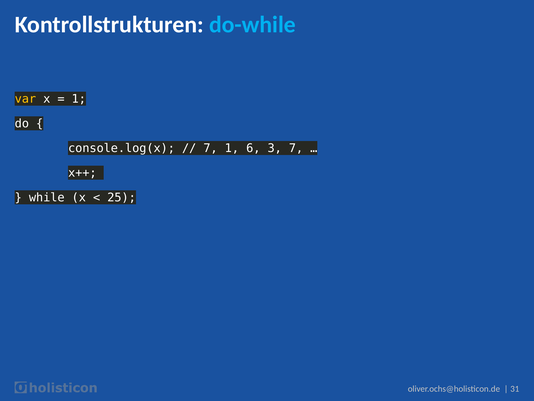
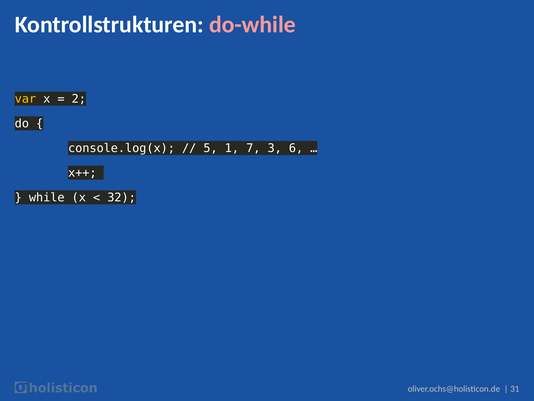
do-while colour: light blue -> pink (252, 25)
1: 1 -> 2 (79, 99)
7: 7 -> 5 (211, 148)
6: 6 -> 7 (253, 148)
3 7: 7 -> 6 (296, 148)
25: 25 -> 32 (122, 197)
